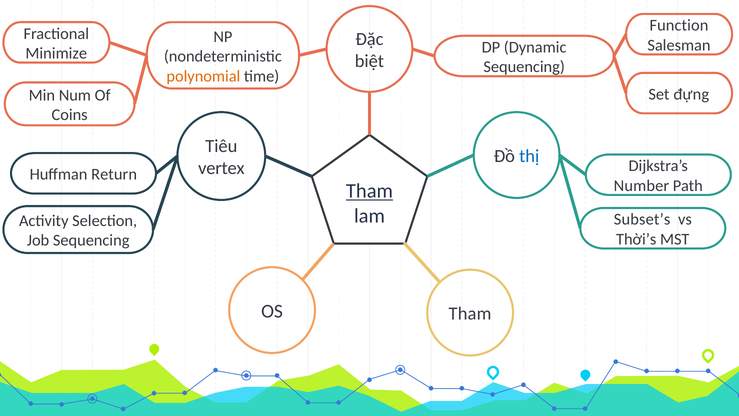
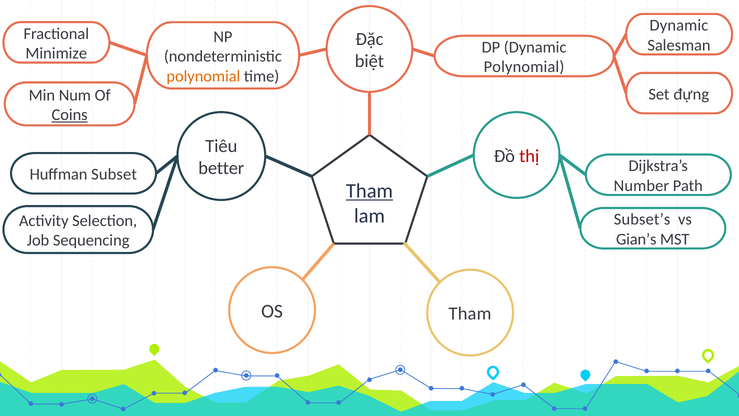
Function: Function -> Dynamic (679, 25)
Sequencing: Sequencing -> Polynomial (524, 67)
Coins underline: none -> present (70, 115)
thị colour: blue -> red (529, 156)
vertex: vertex -> better (221, 168)
Return: Return -> Subset (114, 174)
Thời’s: Thời’s -> Gian’s (636, 239)
